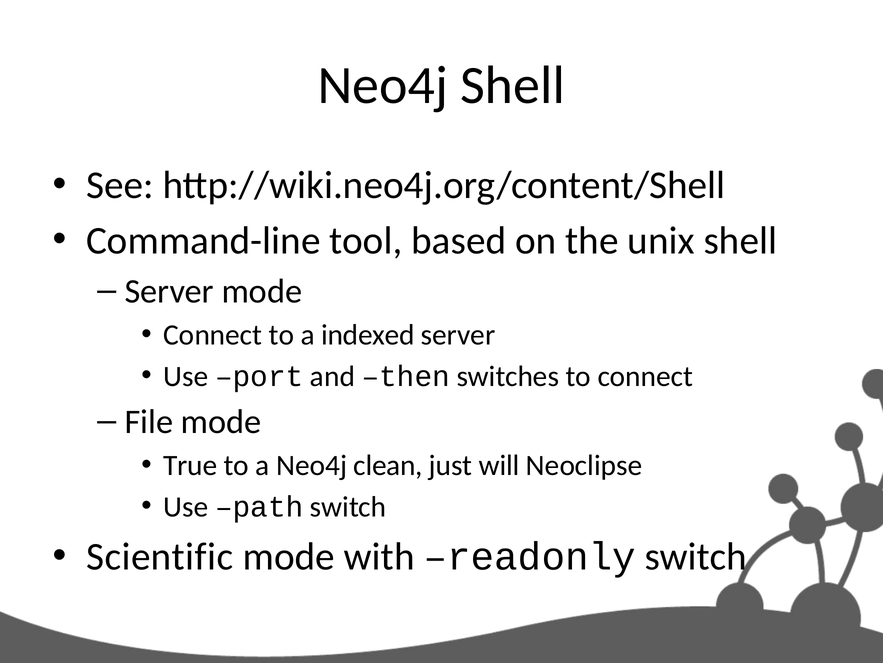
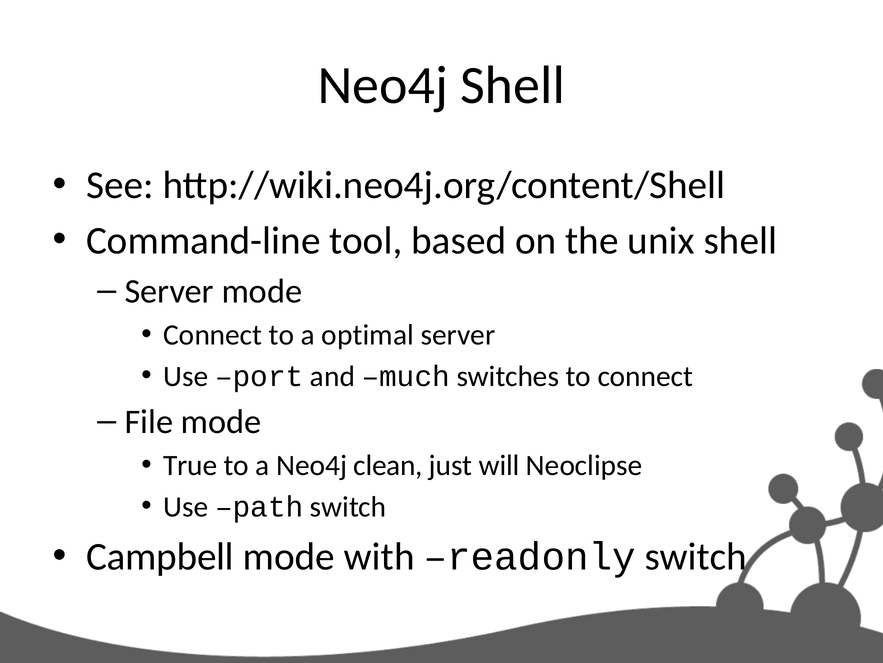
indexed: indexed -> optimal (368, 335)
then: then -> much (406, 376)
Scientific: Scientific -> Campbell (160, 556)
